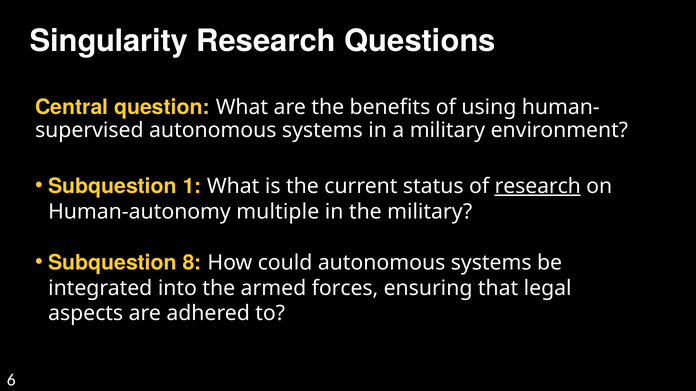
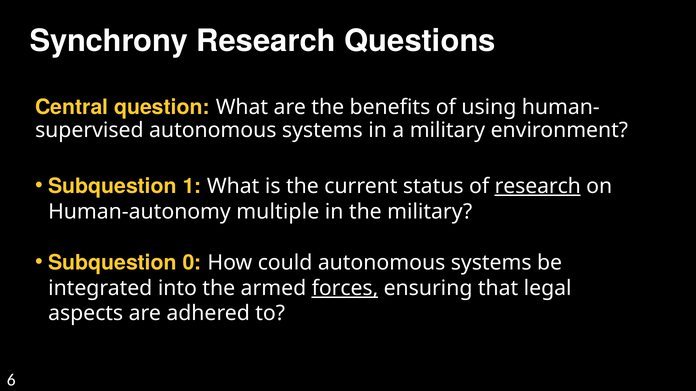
Singularity: Singularity -> Synchrony (109, 41)
8: 8 -> 0 (192, 263)
forces underline: none -> present (345, 288)
